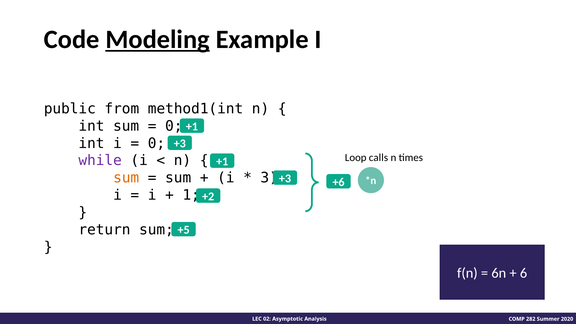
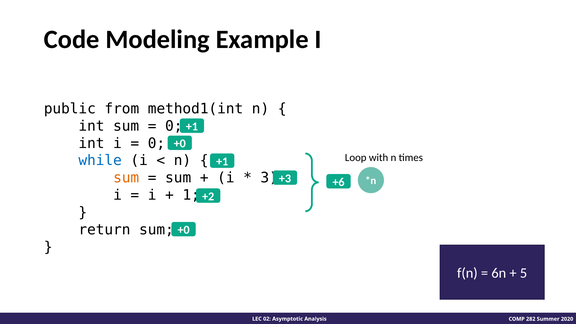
Modeling underline: present -> none (158, 39)
+3: +3 -> +0 (180, 144)
calls: calls -> with (379, 158)
while colour: purple -> blue (100, 161)
+5: +5 -> +0 (184, 230)
6: 6 -> 5 (524, 273)
